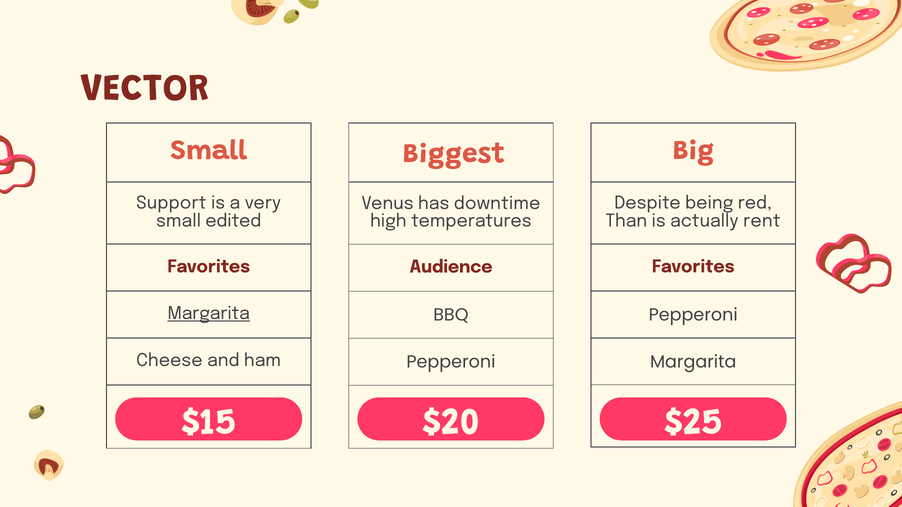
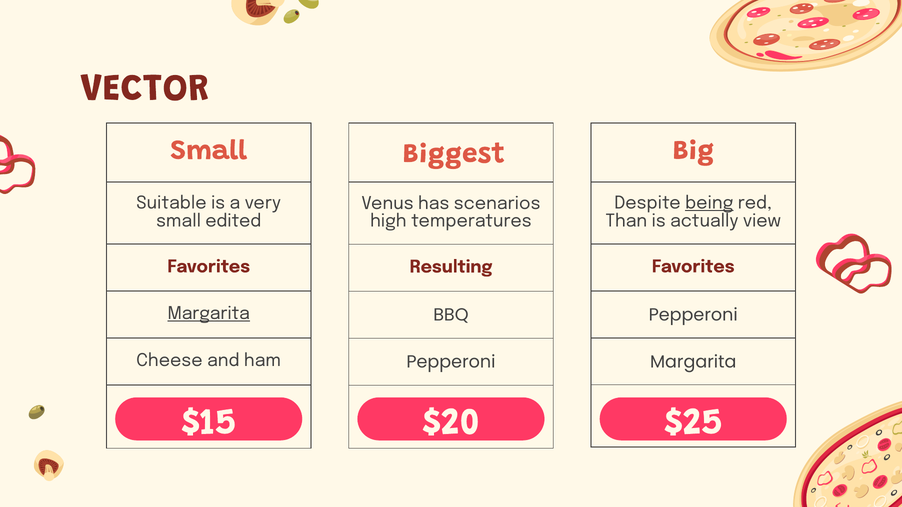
Support: Support -> Suitable (171, 203)
being underline: none -> present (709, 203)
downtime: downtime -> scenarios (497, 203)
rent: rent -> view (762, 221)
Audience: Audience -> Resulting (451, 267)
